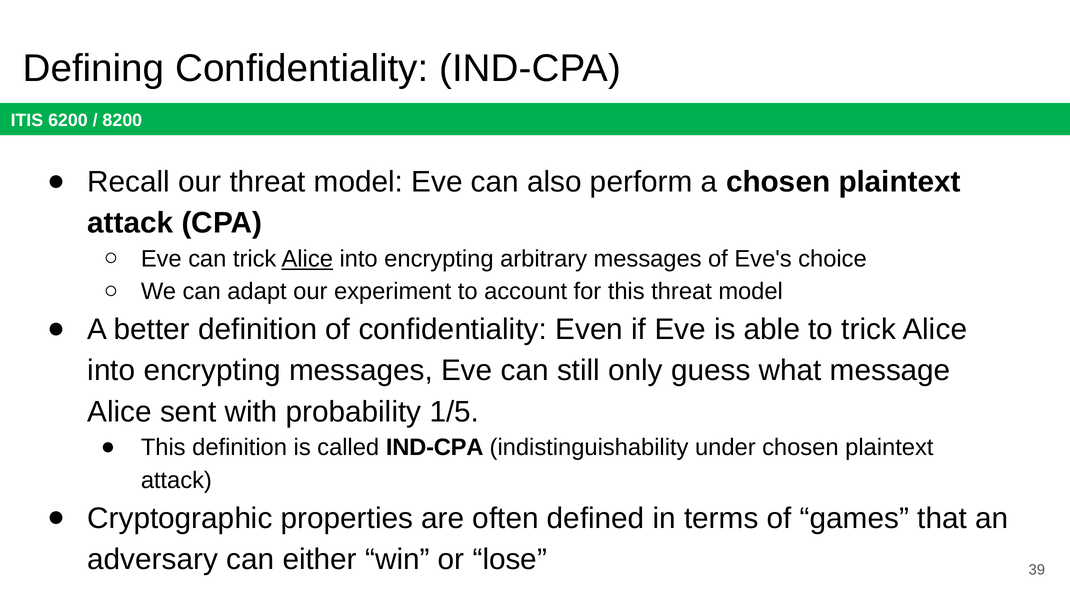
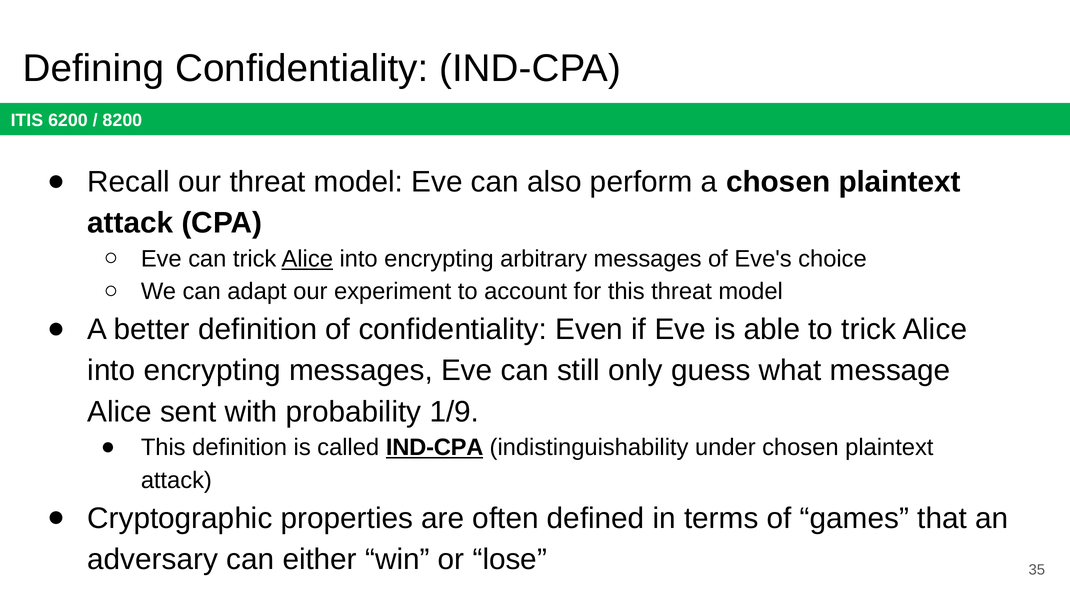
1/5: 1/5 -> 1/9 (454, 412)
IND-CPA underline: none -> present (435, 448)
39: 39 -> 35 (1037, 570)
